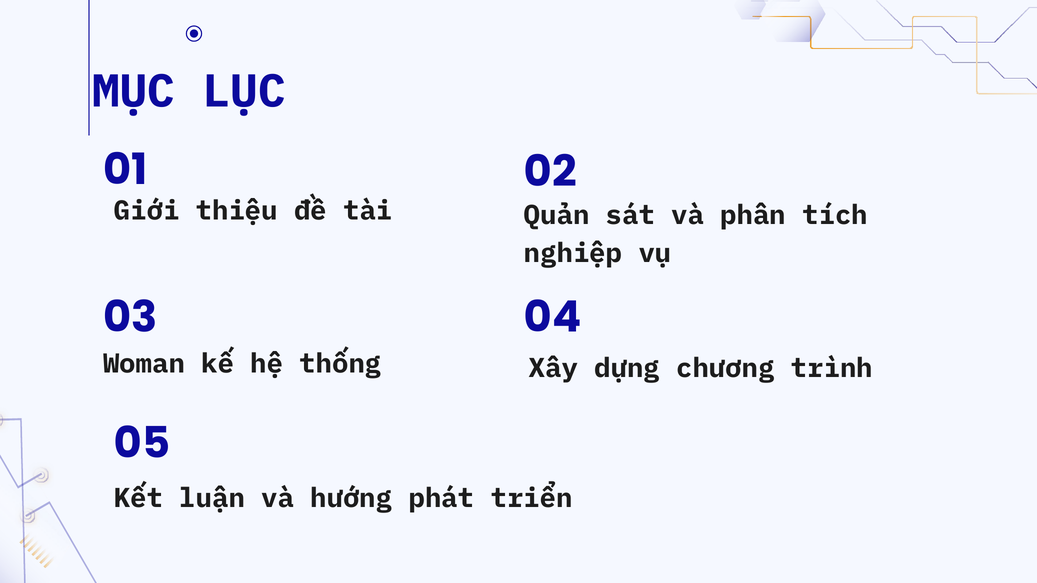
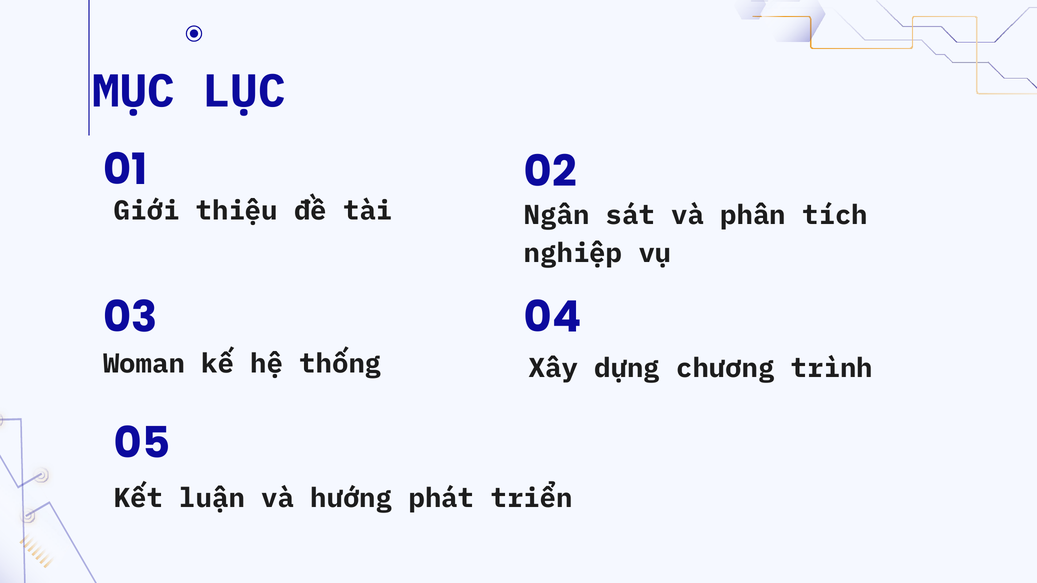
Quản: Quản -> Ngân (557, 216)
